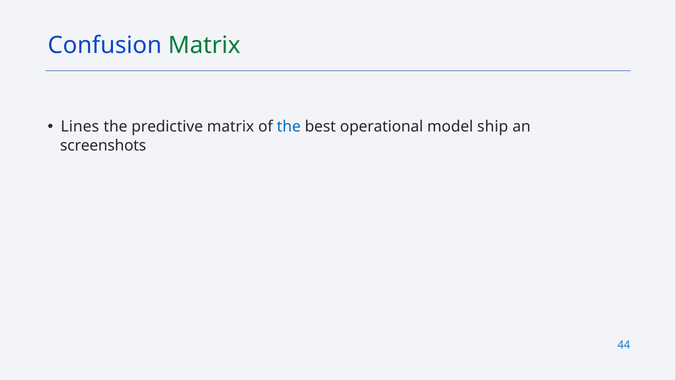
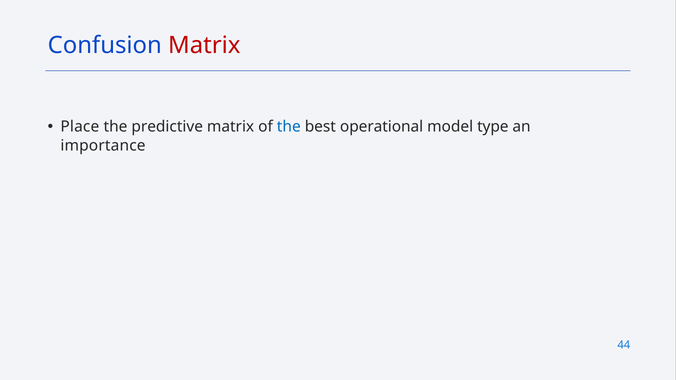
Matrix colour: green -> red (204, 45)
Lines: Lines -> Place (80, 127)
ship: ship -> type (493, 127)
screenshots: screenshots -> importance (103, 145)
